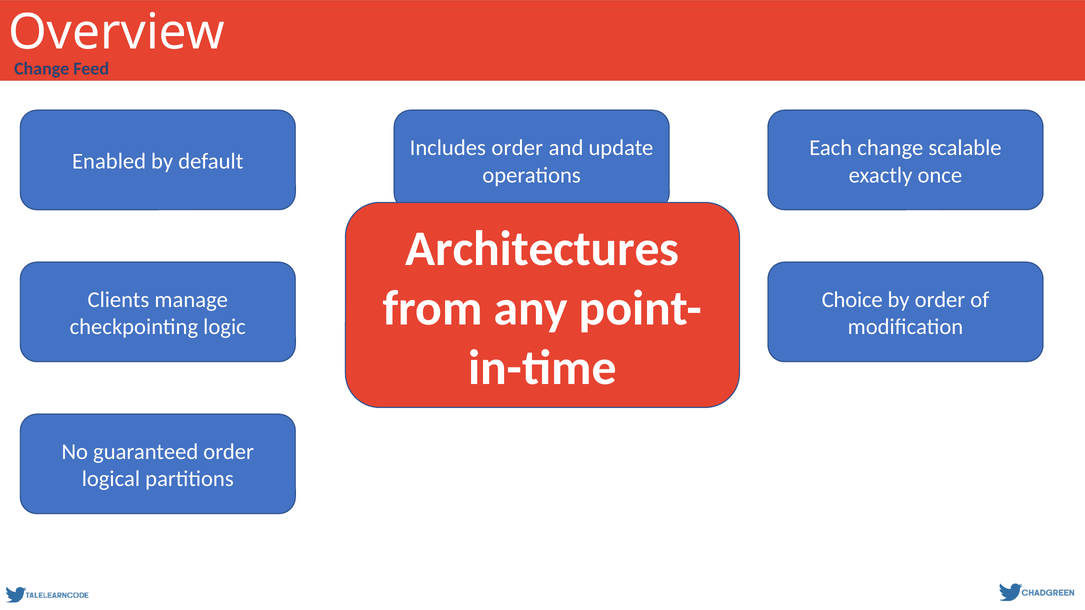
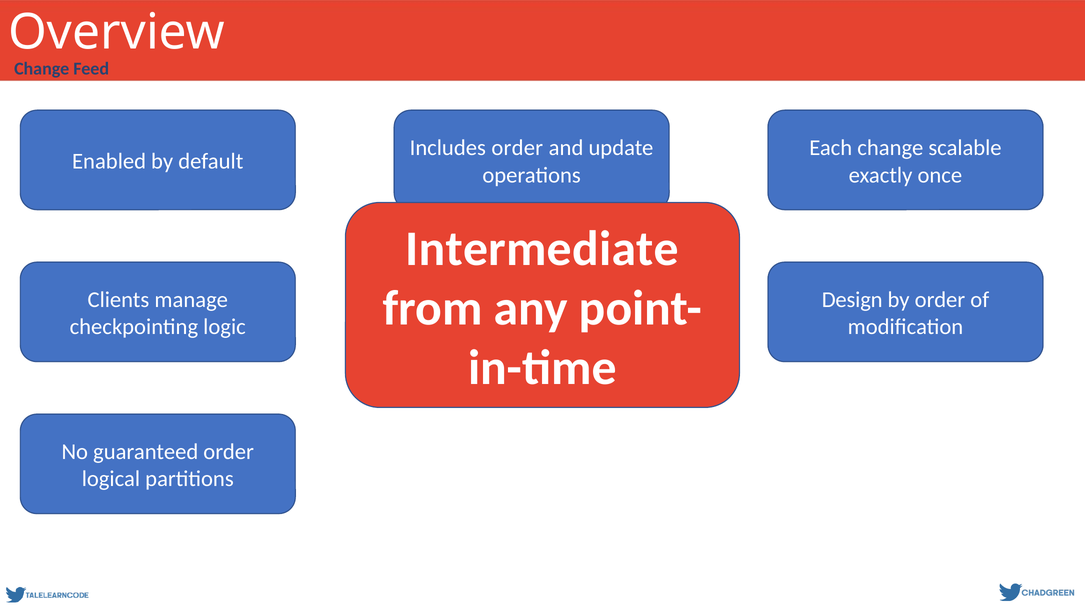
Architectures: Architectures -> Intermediate (542, 249)
Choice: Choice -> Design (852, 300)
